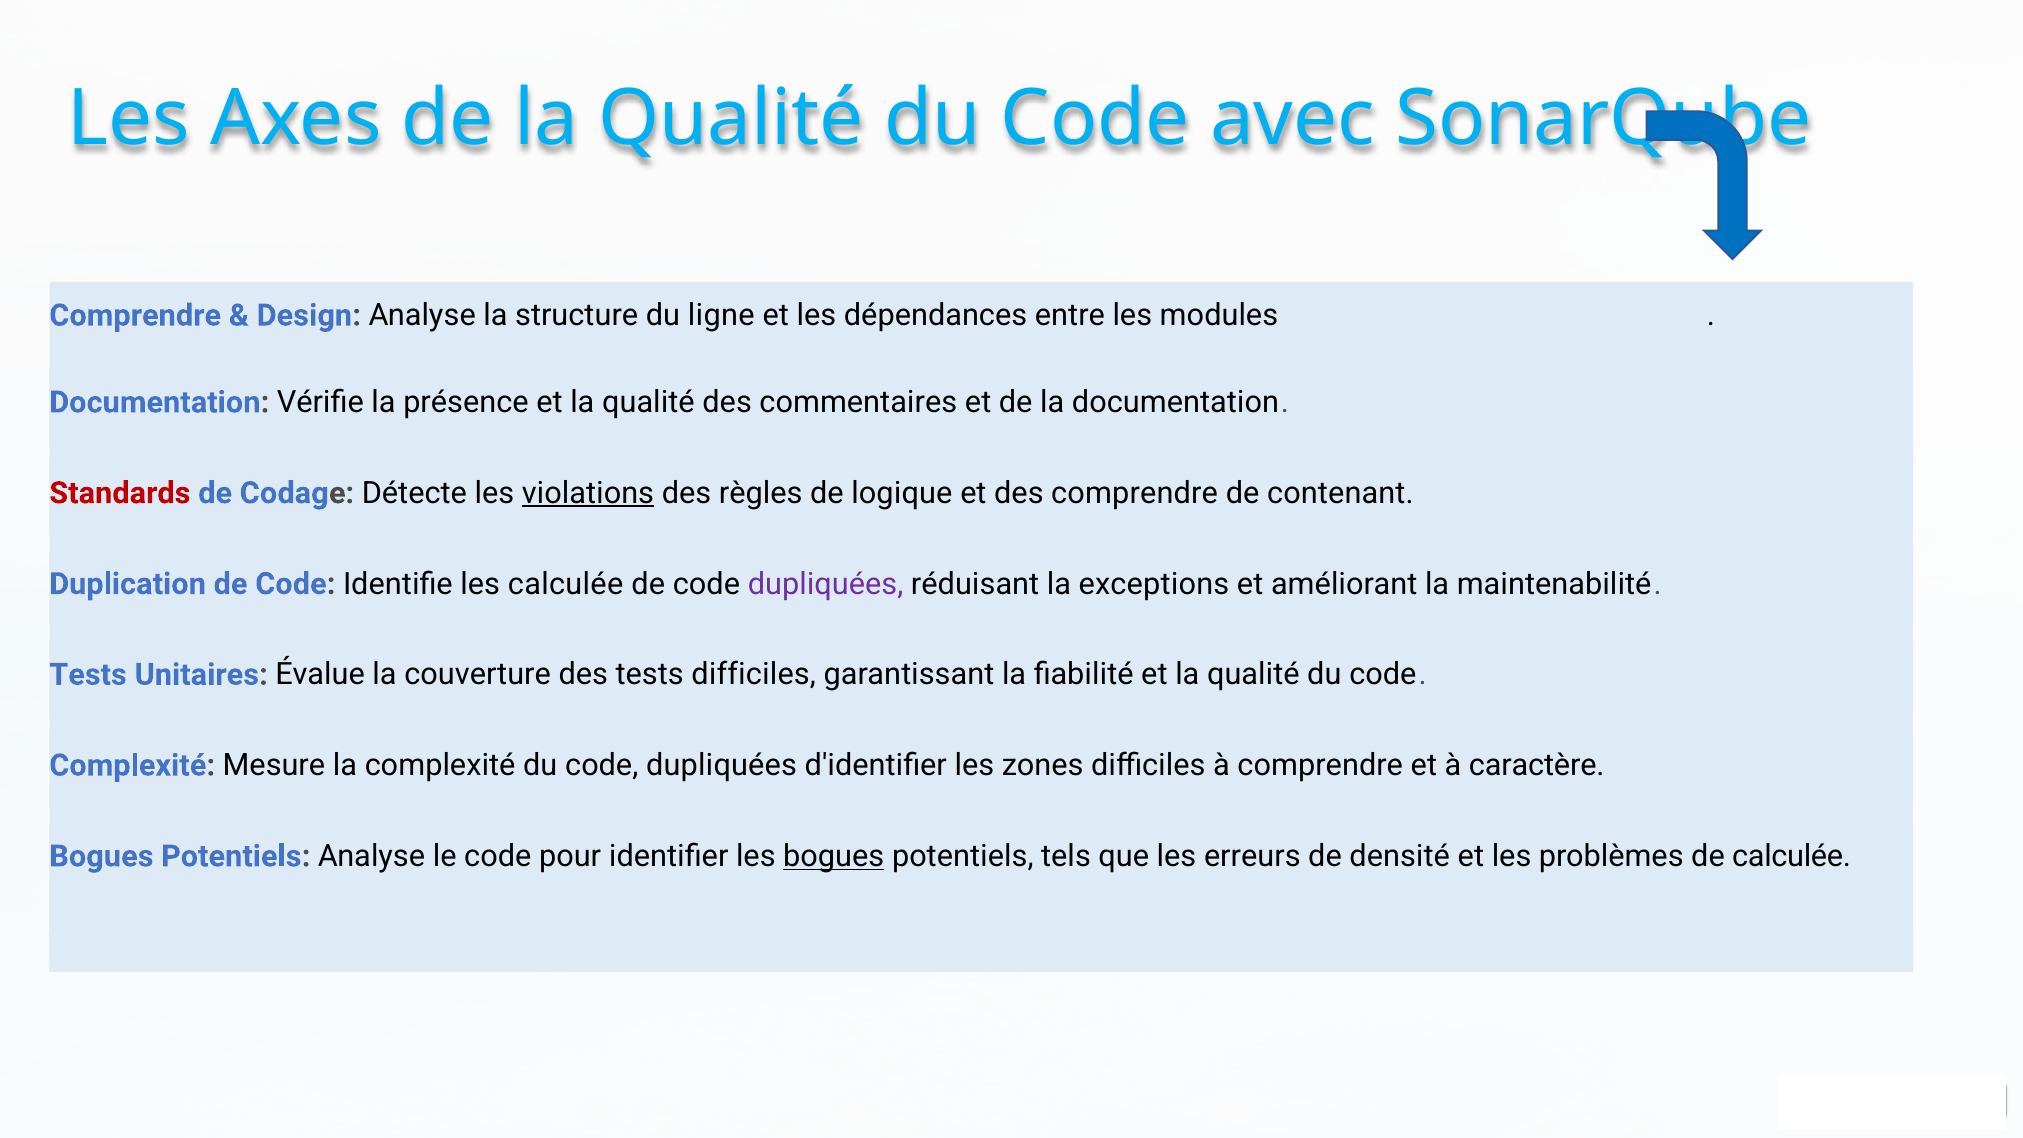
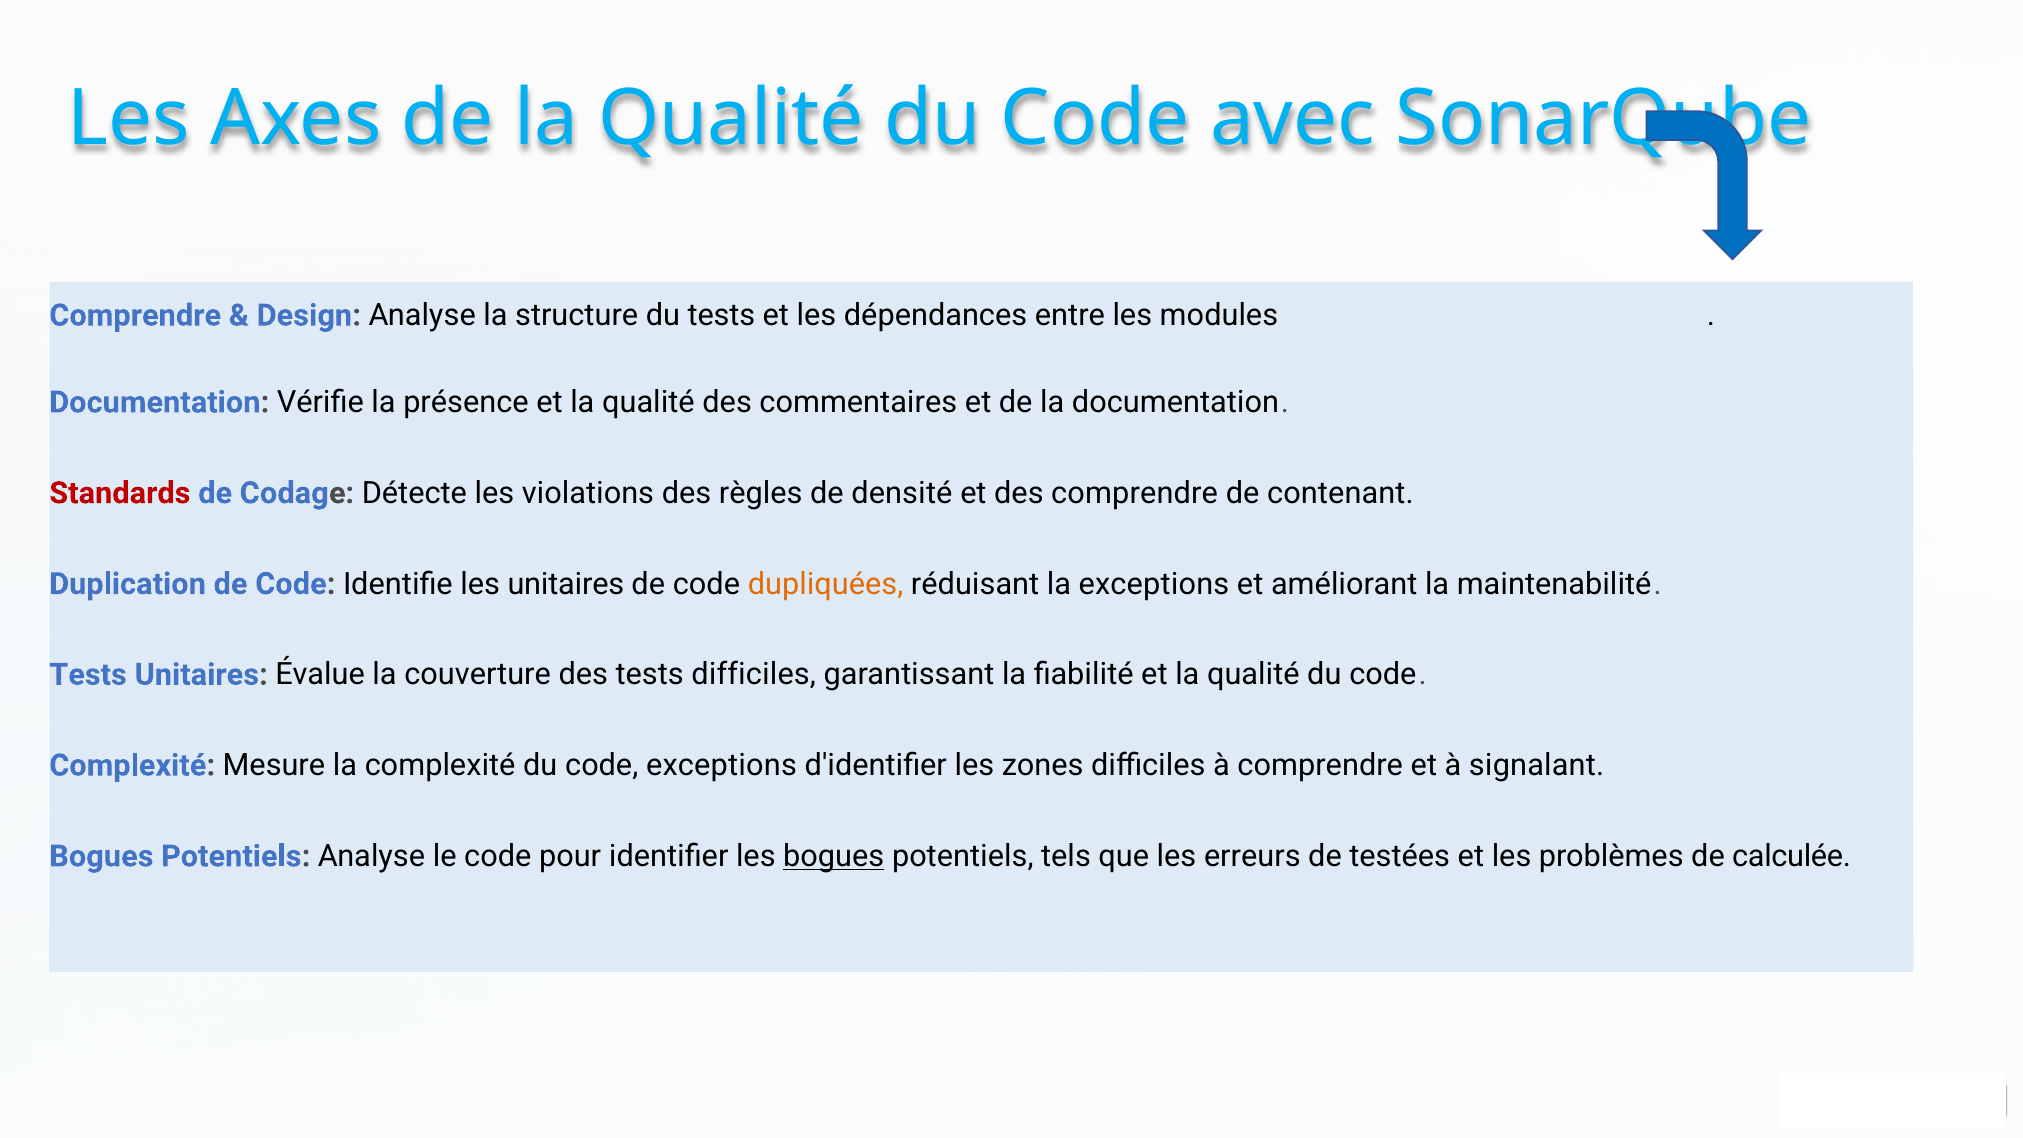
du ligne: ligne -> tests (721, 315)
violations underline: present -> none (588, 493)
logique: logique -> densité (902, 493)
les calculée: calculée -> unitaires (566, 584)
dupliquées colour: purple -> orange (826, 584)
du code dupliquées: dupliquées -> exceptions (721, 765)
caractère: caractère -> signalant (1537, 765)
densité: densité -> testées (1400, 856)
